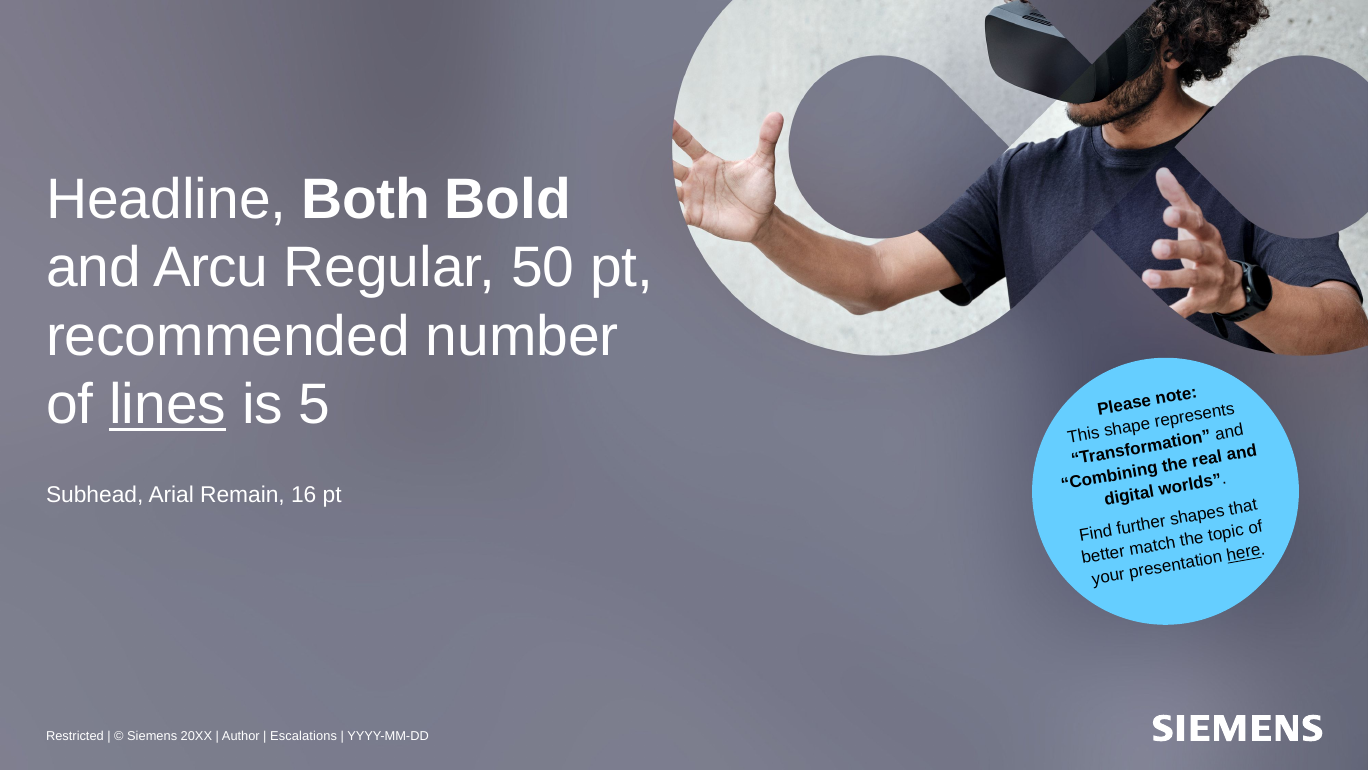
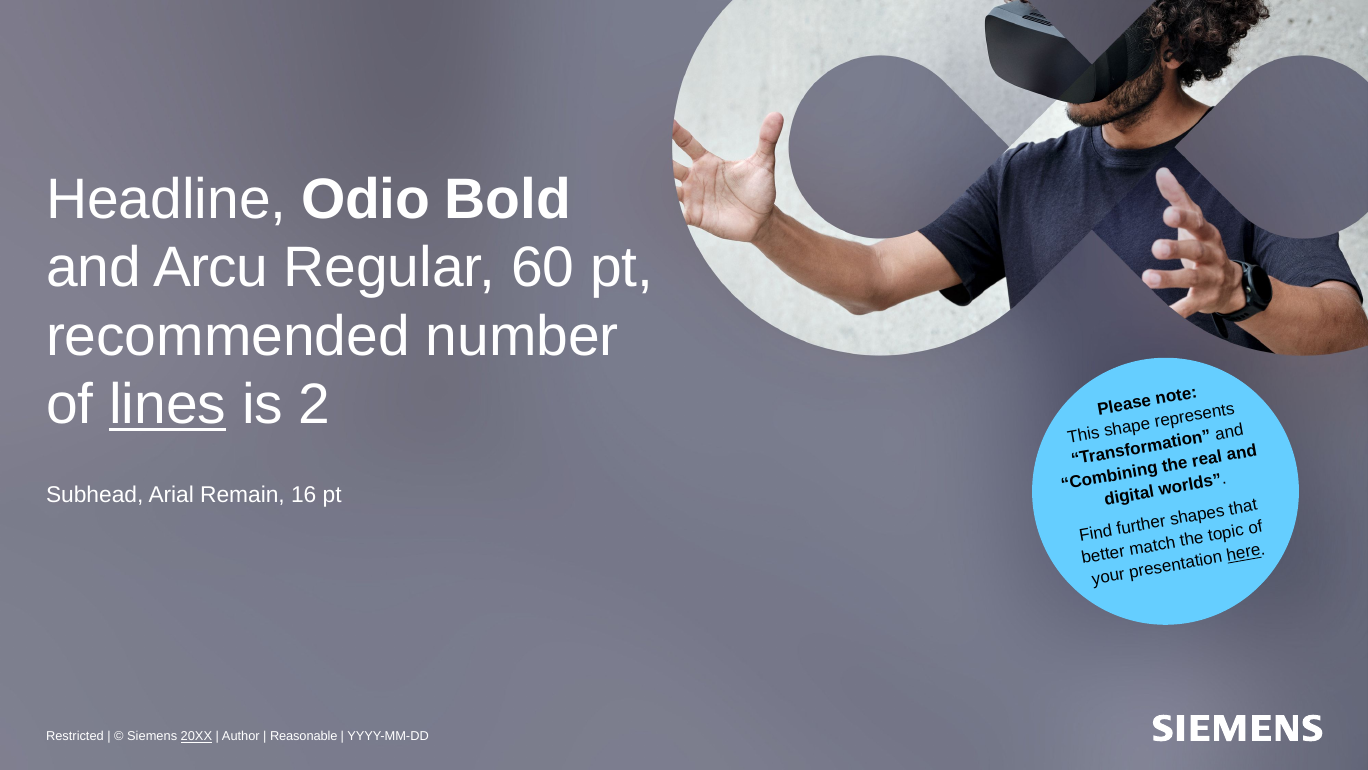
Both: Both -> Odio (366, 200)
50: 50 -> 60 (543, 268)
5: 5 -> 2 (315, 405)
20XX underline: none -> present (196, 736)
Escalations: Escalations -> Reasonable (304, 736)
